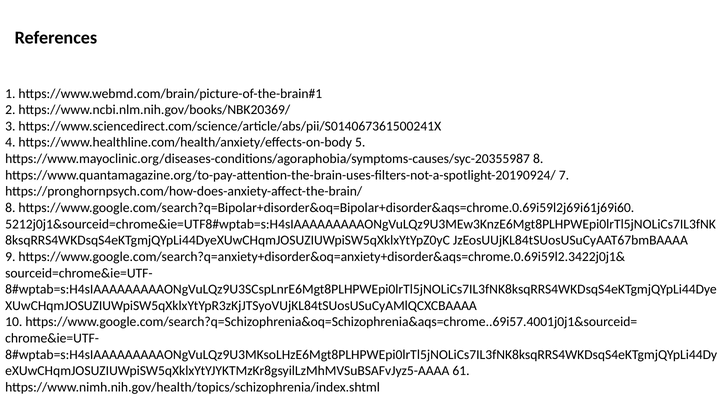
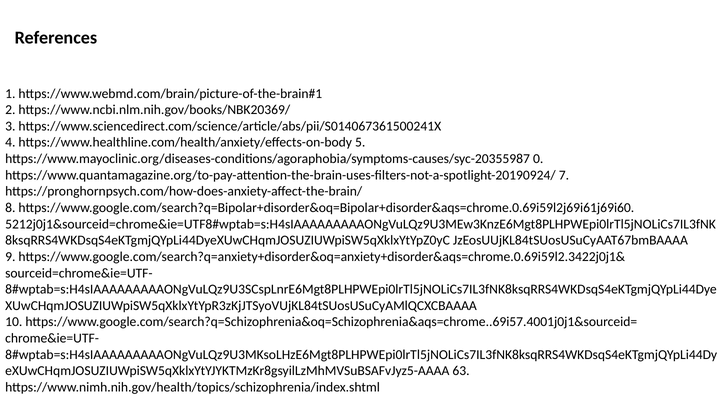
https://www.mayoclinic.org/diseases-conditions/agoraphobia/symptoms-causes/syc-20355987 8: 8 -> 0 (538, 159)
61: 61 -> 63 (461, 371)
